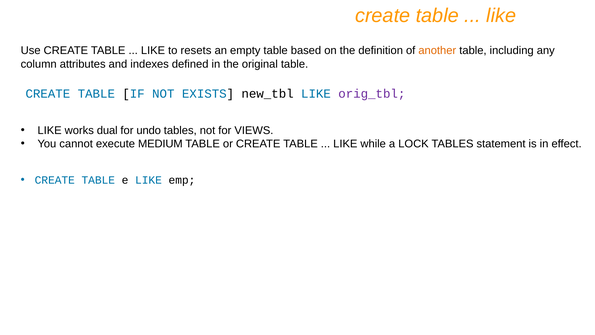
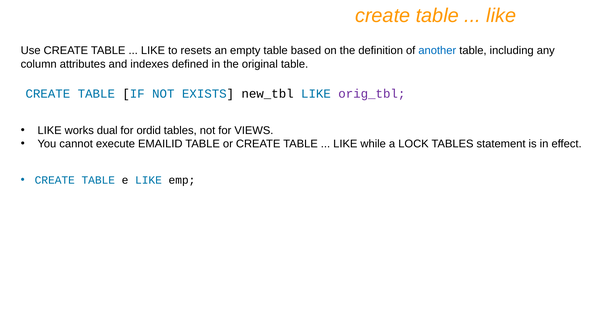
another colour: orange -> blue (437, 51)
undo: undo -> ordid (149, 130)
MEDIUM: MEDIUM -> EMAILID (160, 144)
